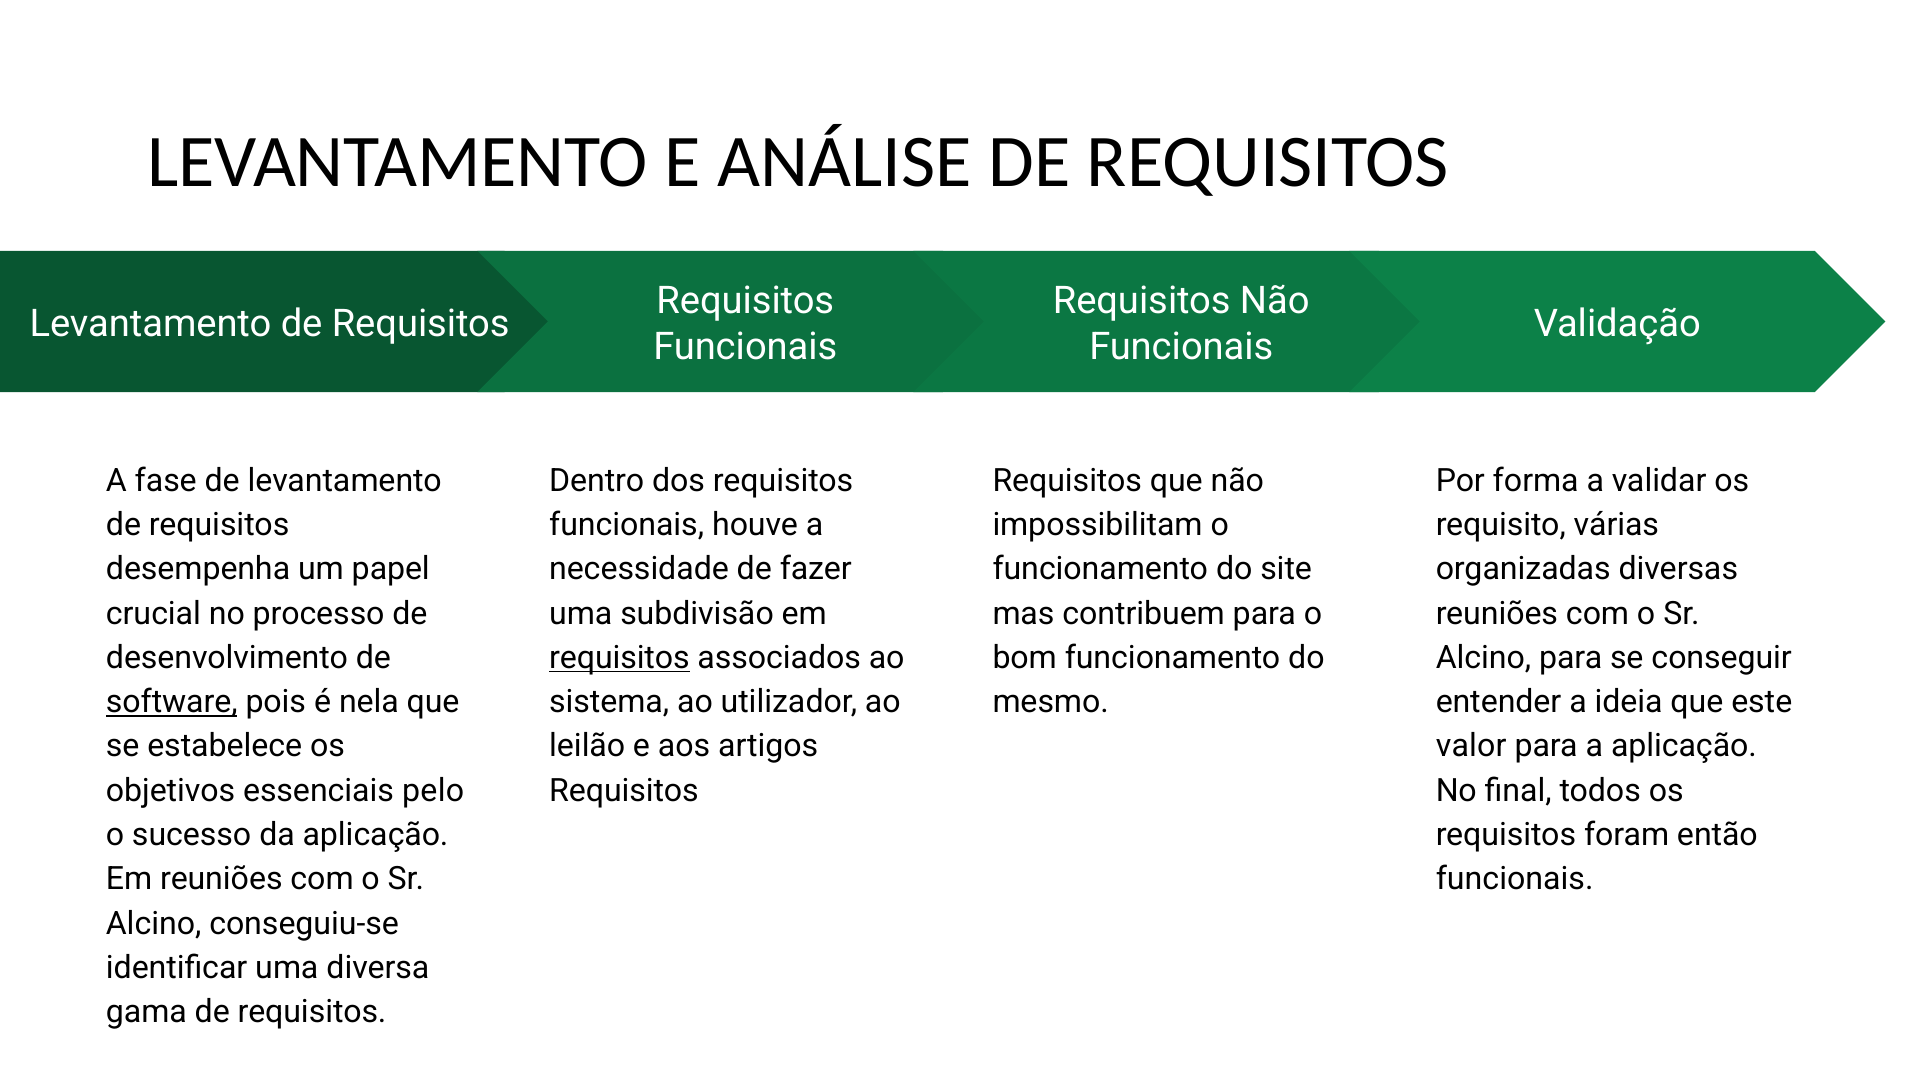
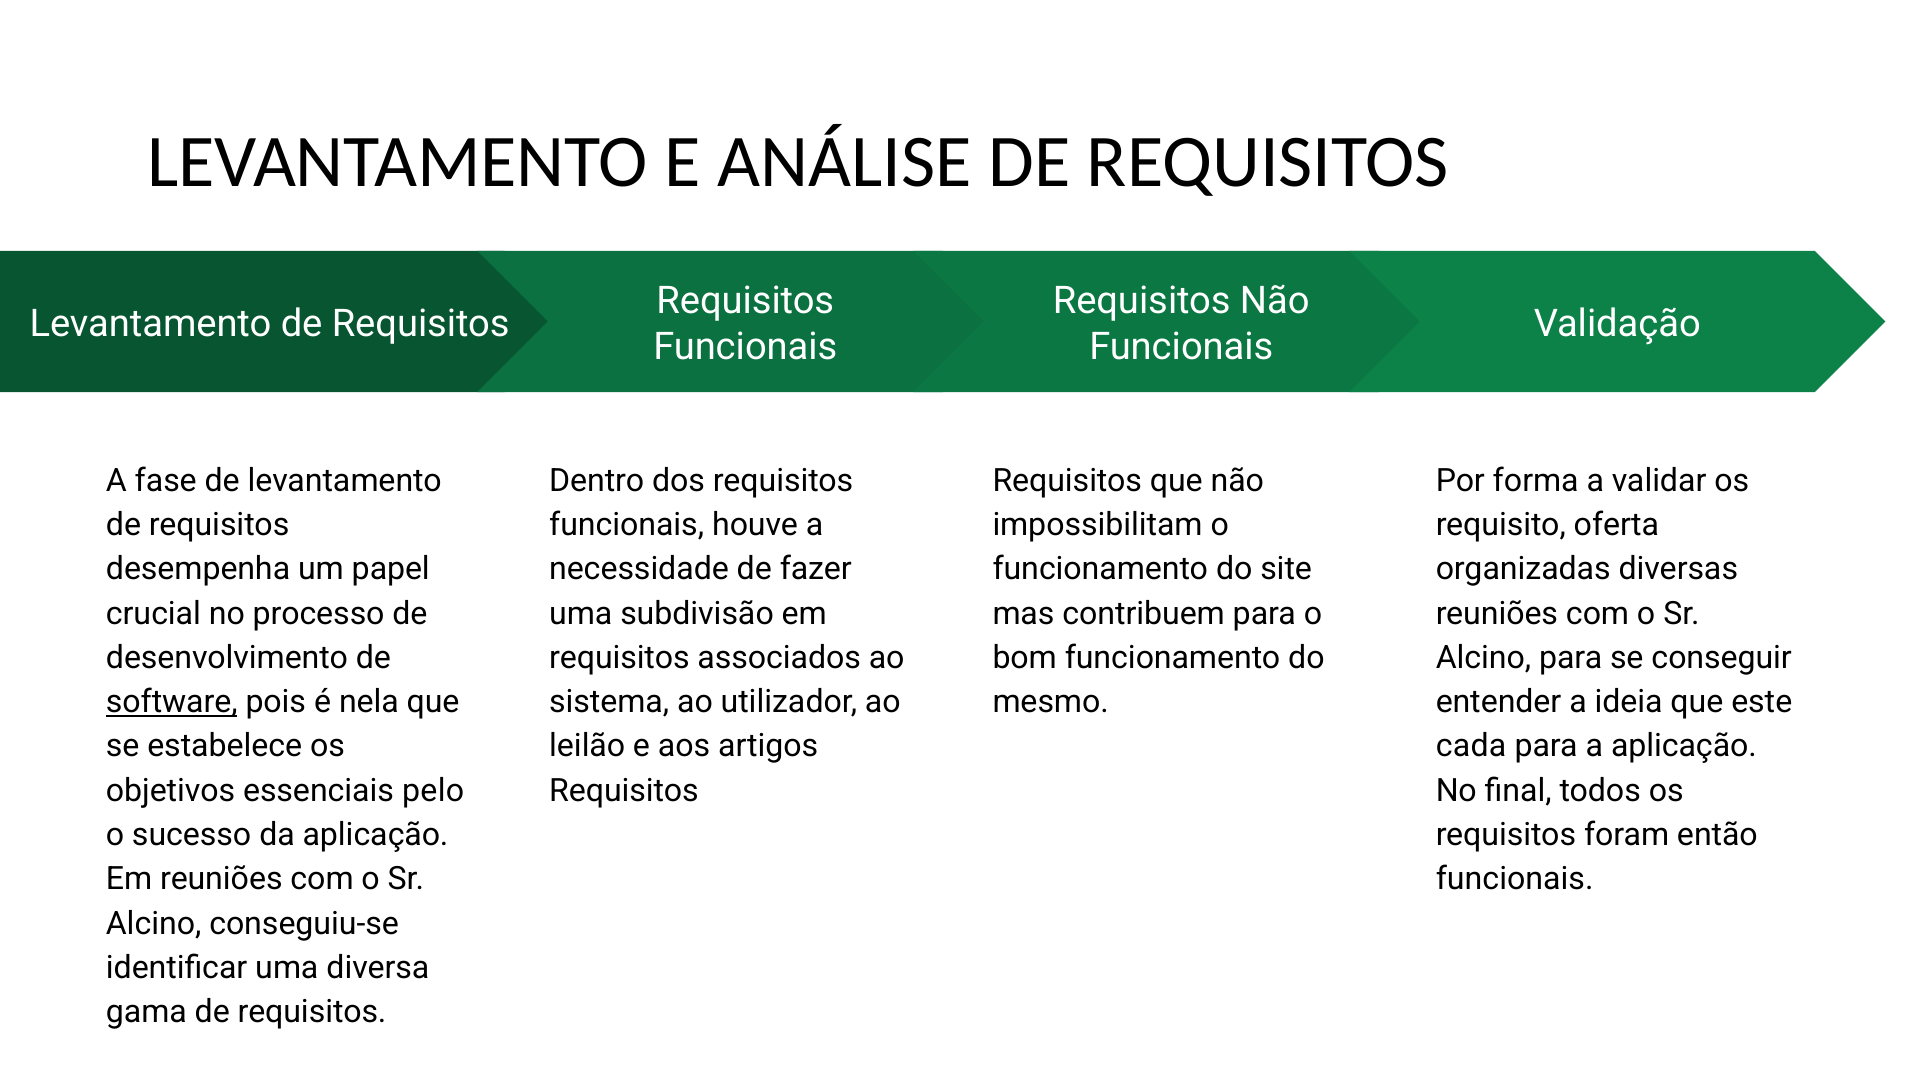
várias: várias -> oferta (1616, 525)
requisitos underline: present -> none (619, 658)
valor: valor -> cada (1471, 746)
